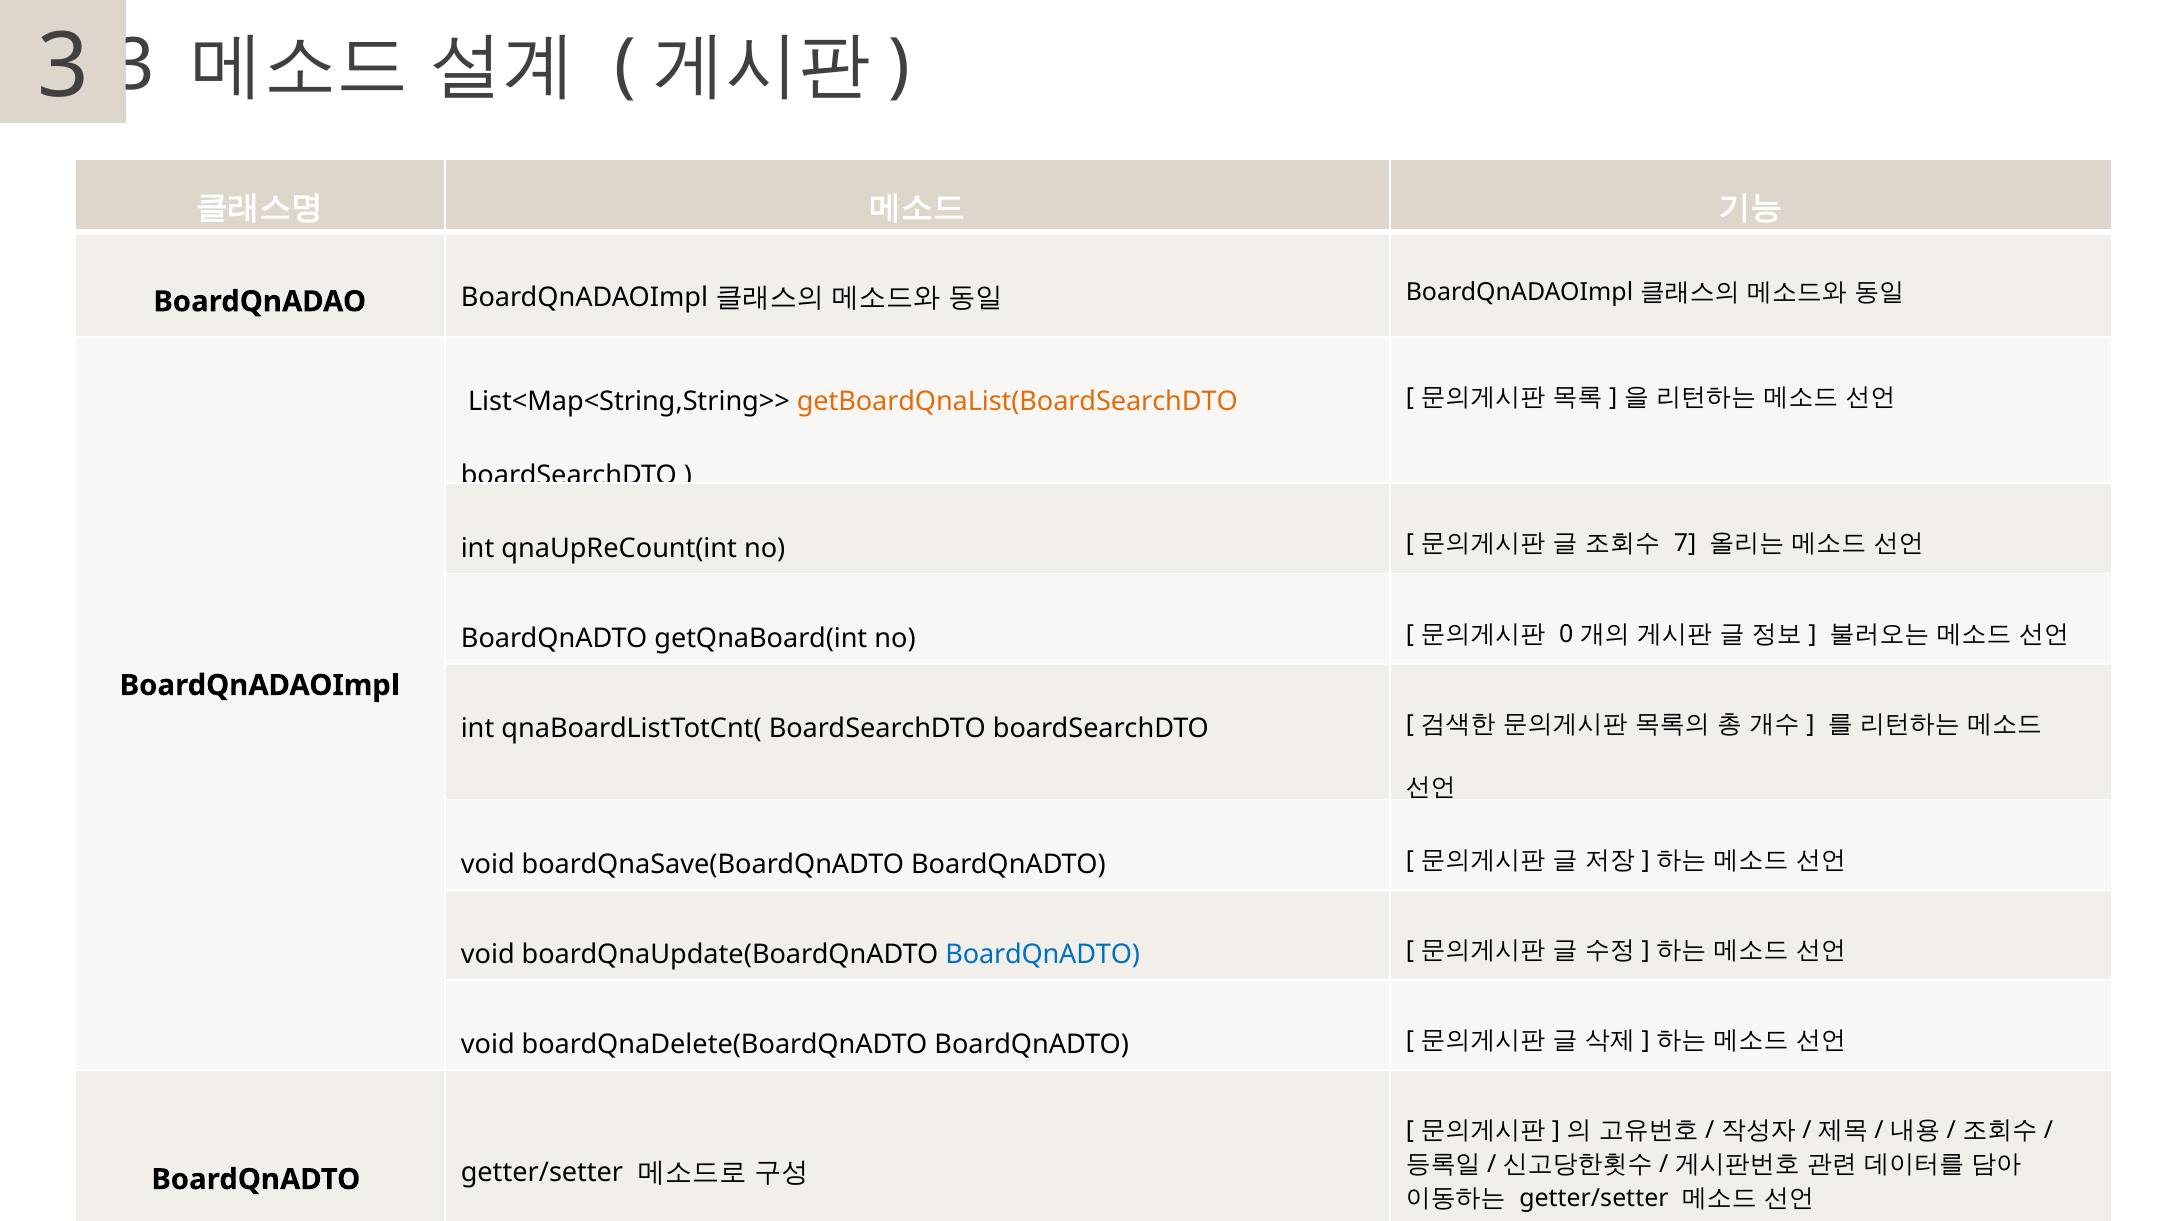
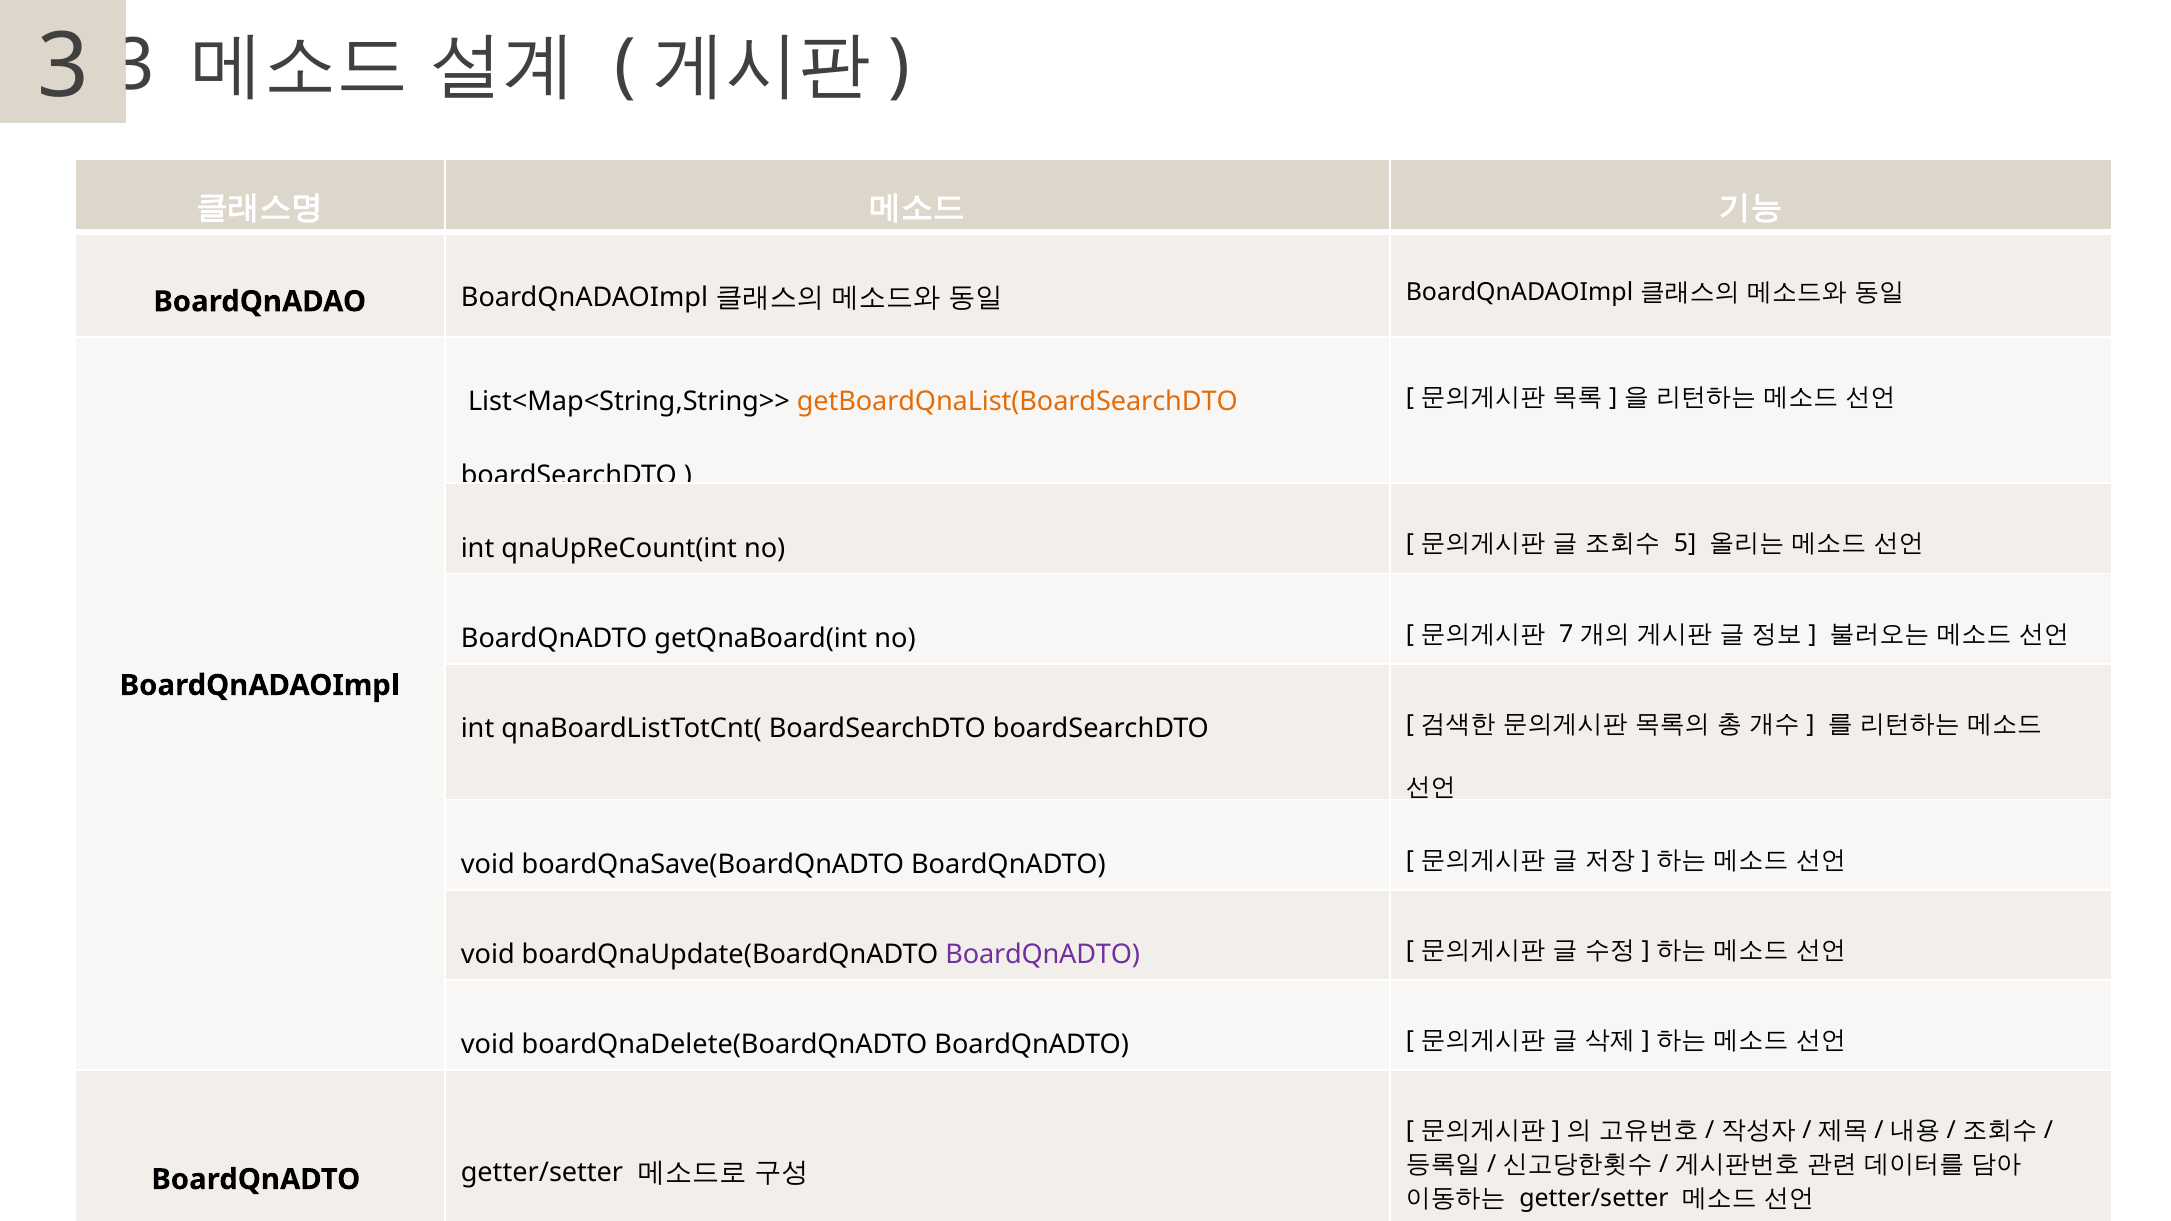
7: 7 -> 5 (1685, 544)
0: 0 -> 7 (1566, 634)
BoardQnADTO colour: blue -> purple (1043, 955)
